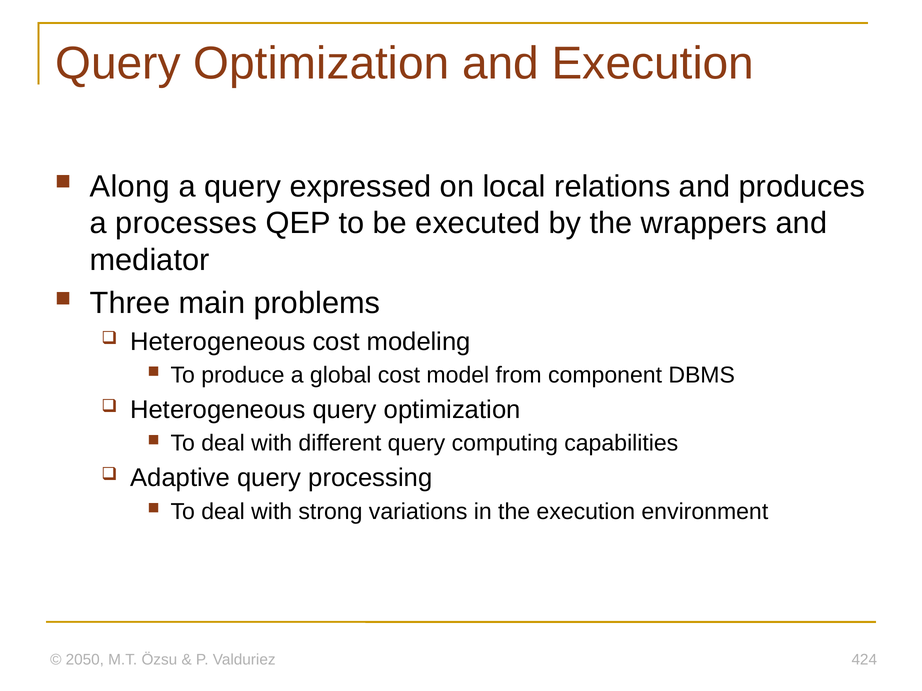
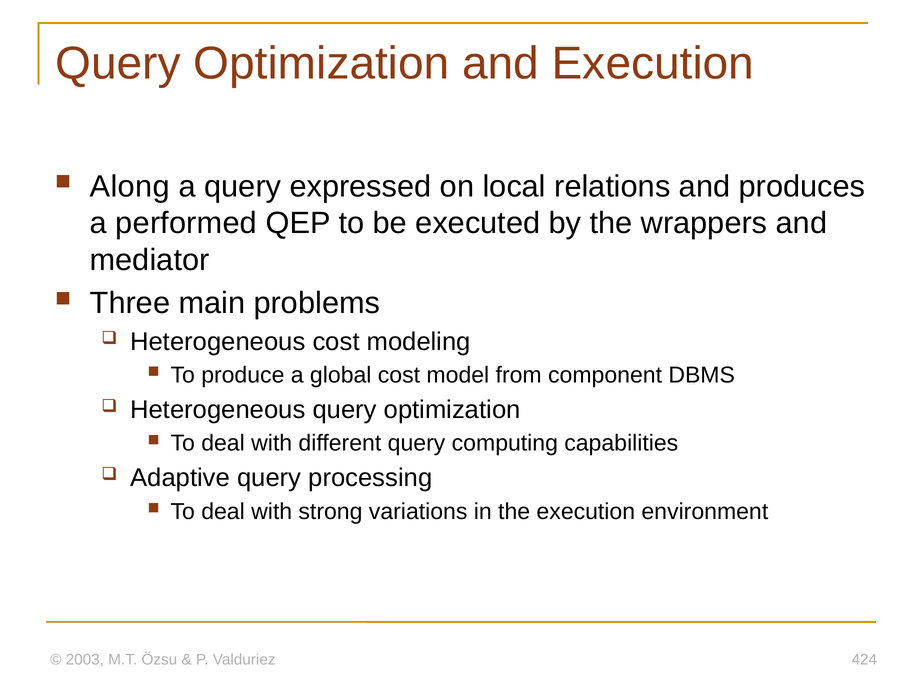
processes: processes -> performed (186, 223)
2050: 2050 -> 2003 (85, 660)
